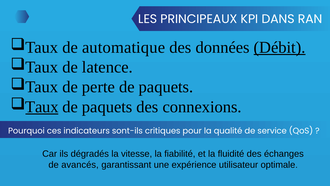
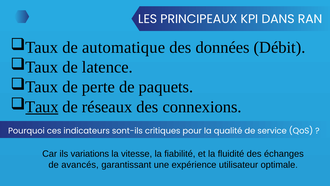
Débit underline: present -> none (280, 47)
paquets: paquets -> réseaux (107, 107)
dégradés: dégradés -> variations (90, 153)
